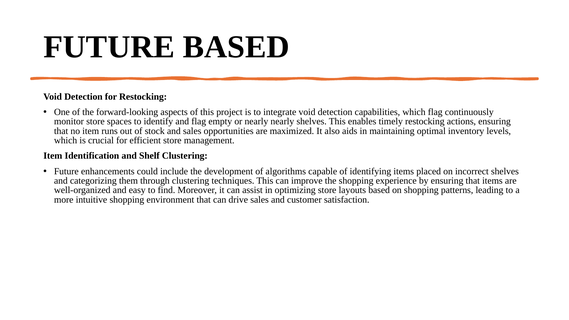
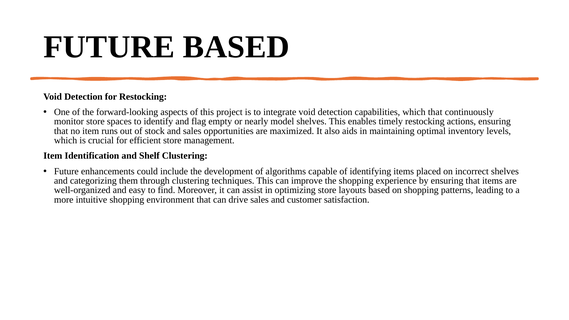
which flag: flag -> that (435, 112)
nearly nearly: nearly -> model (282, 122)
